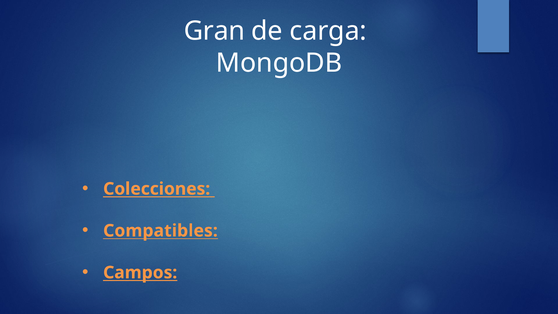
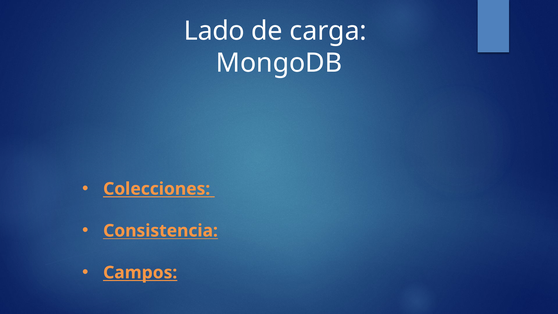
Gran: Gran -> Lado (214, 31)
Compatibles: Compatibles -> Consistencia (161, 231)
